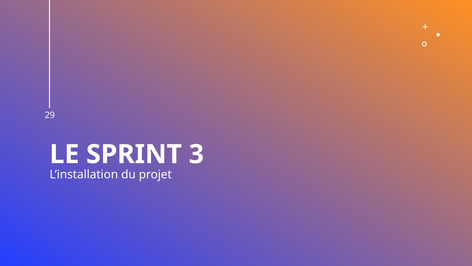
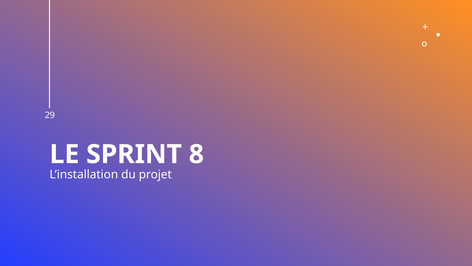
3: 3 -> 8 (196, 154)
